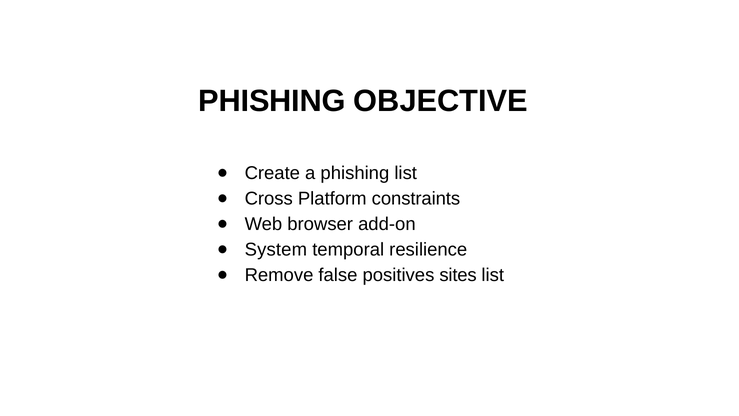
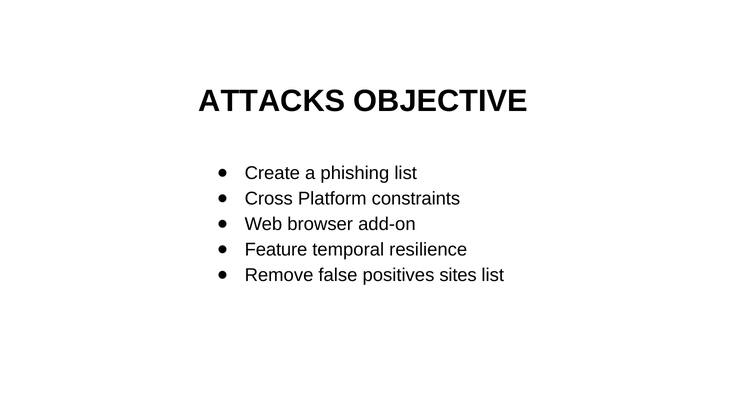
PHISHING: PHISHING -> ATTACKS (272, 101)
System: System -> Feature (276, 249)
